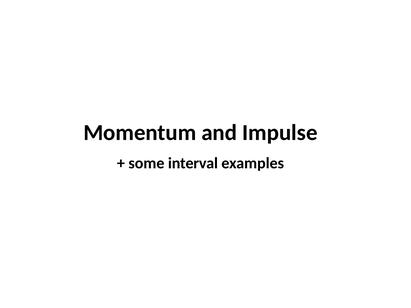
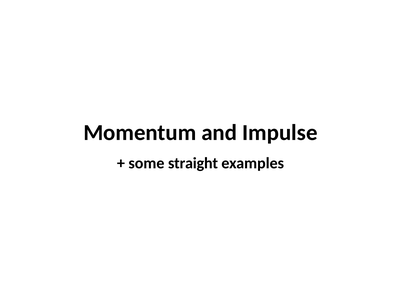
interval: interval -> straight (193, 163)
